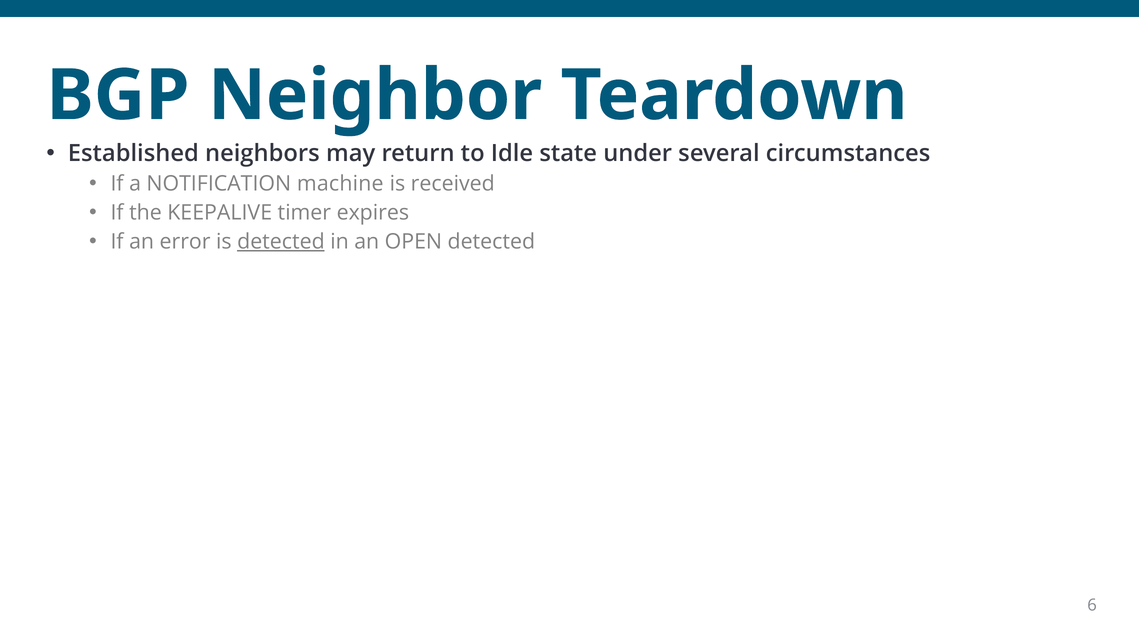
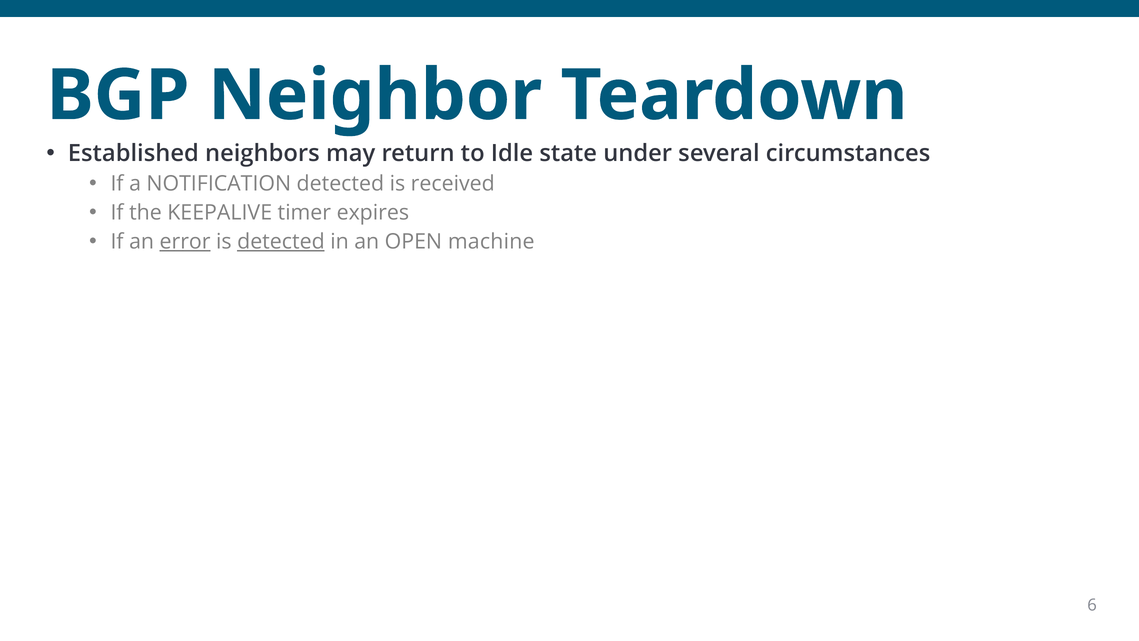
NOTIFICATION machine: machine -> detected (340, 184)
error underline: none -> present (185, 242)
OPEN detected: detected -> machine (491, 242)
